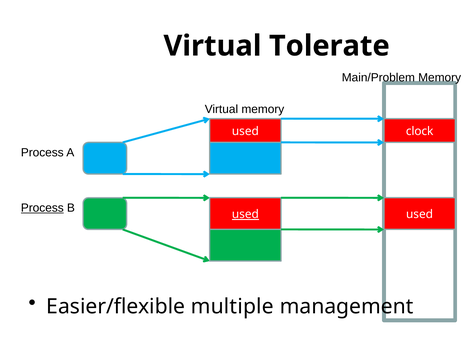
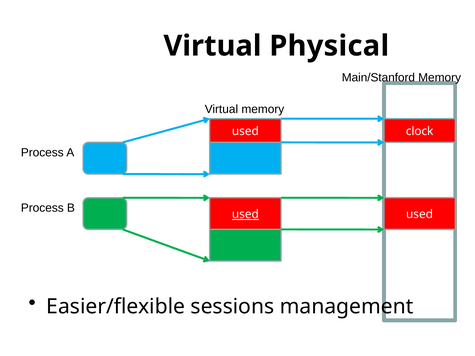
Tolerate: Tolerate -> Physical (329, 46)
Main/Problem: Main/Problem -> Main/Stanford (378, 78)
Process underline: present -> none (42, 208)
multiple: multiple -> sessions (232, 307)
